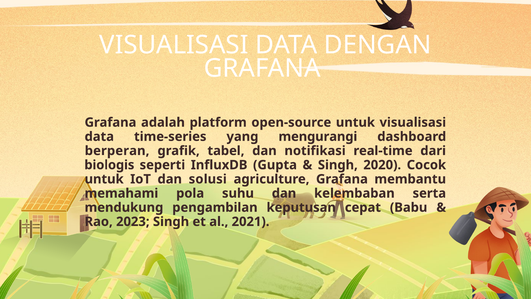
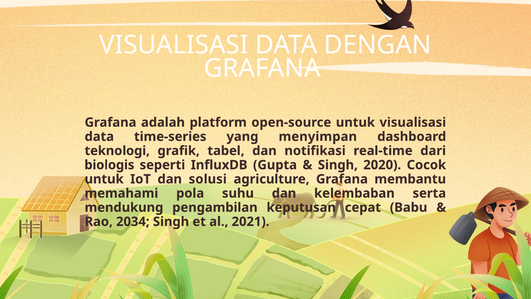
mengurangi: mengurangi -> menyimpan (318, 136)
berperan: berperan -> teknologi (117, 151)
2023: 2023 -> 2034 (133, 221)
